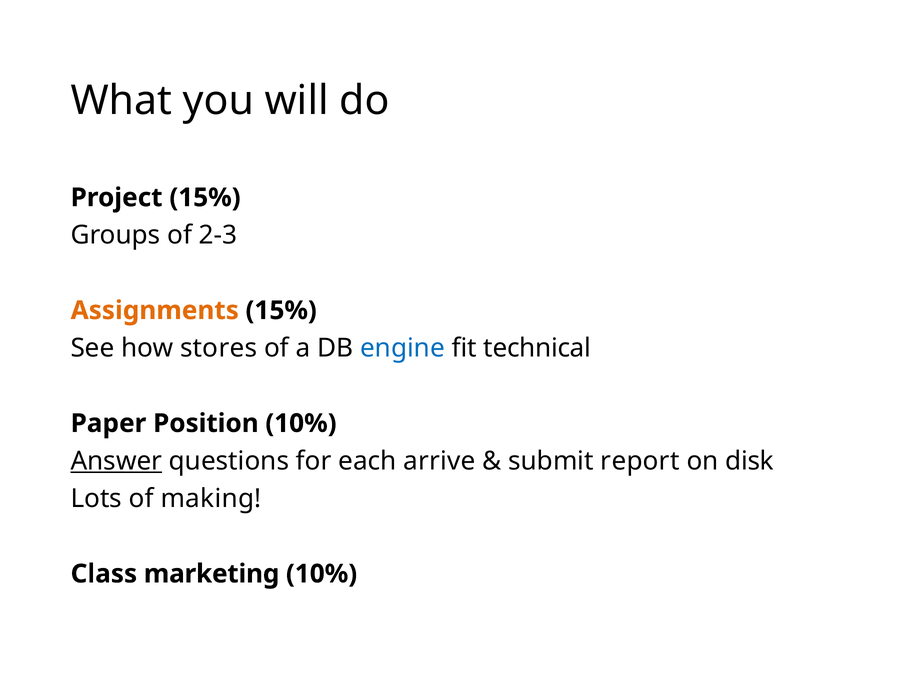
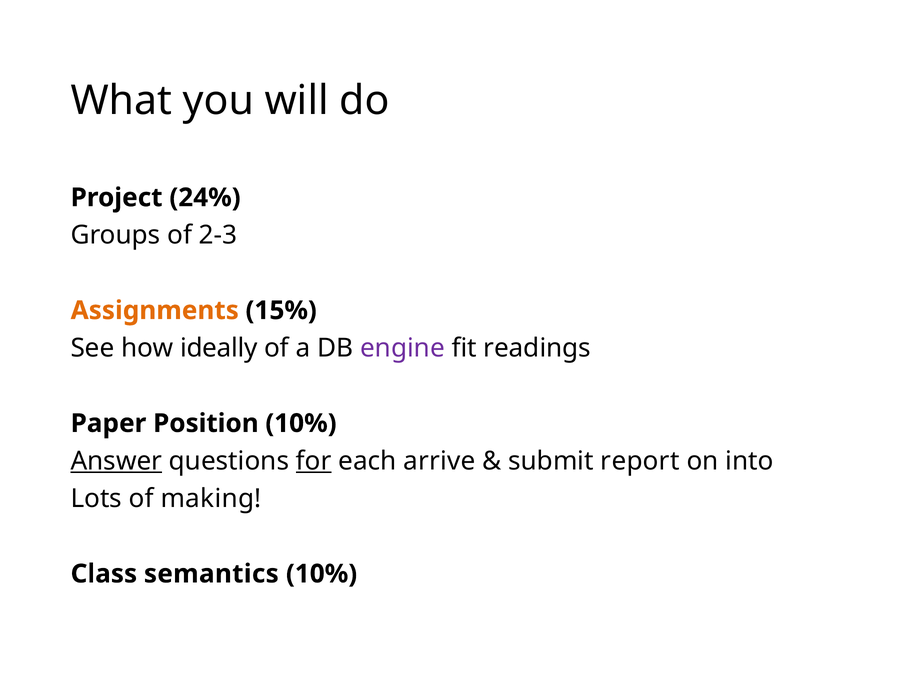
Project 15%: 15% -> 24% (205, 198)
stores: stores -> ideally (219, 348)
engine colour: blue -> purple (403, 348)
technical: technical -> readings (537, 348)
for underline: none -> present (314, 461)
disk: disk -> into (749, 461)
marketing: marketing -> semantics (211, 574)
